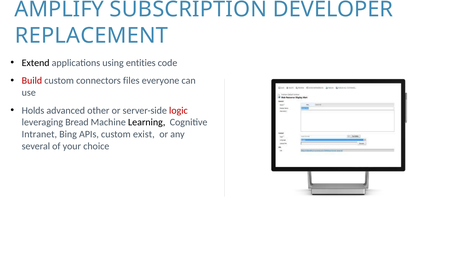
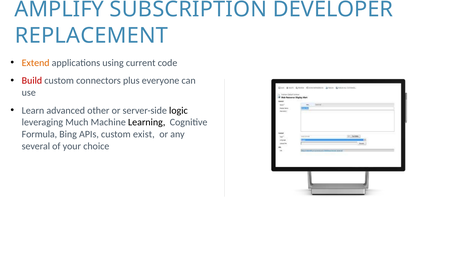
Extend colour: black -> orange (36, 63)
entities: entities -> current (141, 63)
files: files -> plus (131, 81)
Holds: Holds -> Learn (33, 110)
logic colour: red -> black (178, 110)
Bread: Bread -> Much (77, 122)
Intranet: Intranet -> Formula (39, 134)
